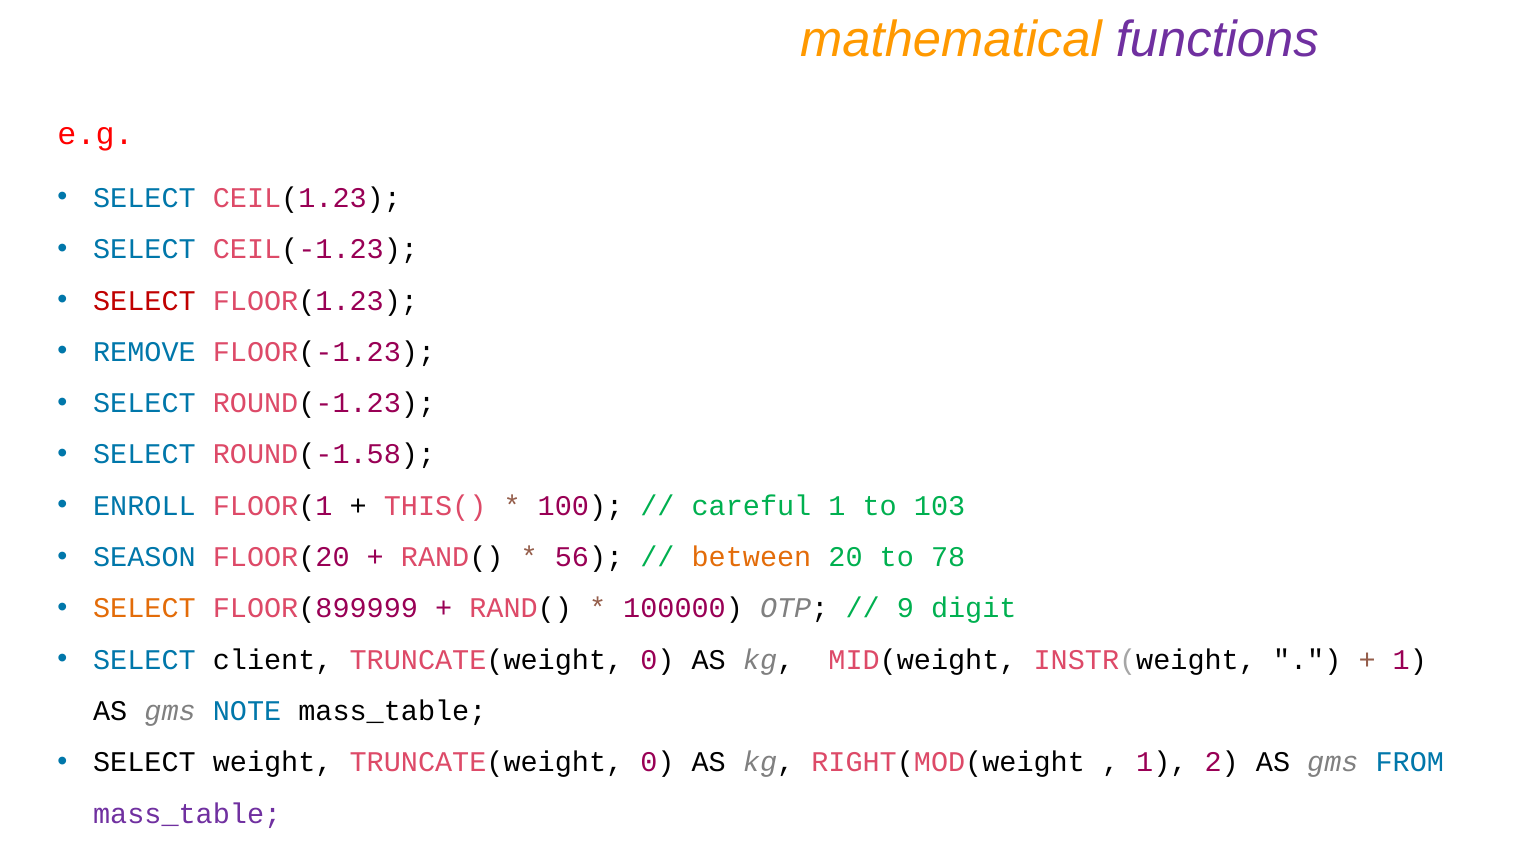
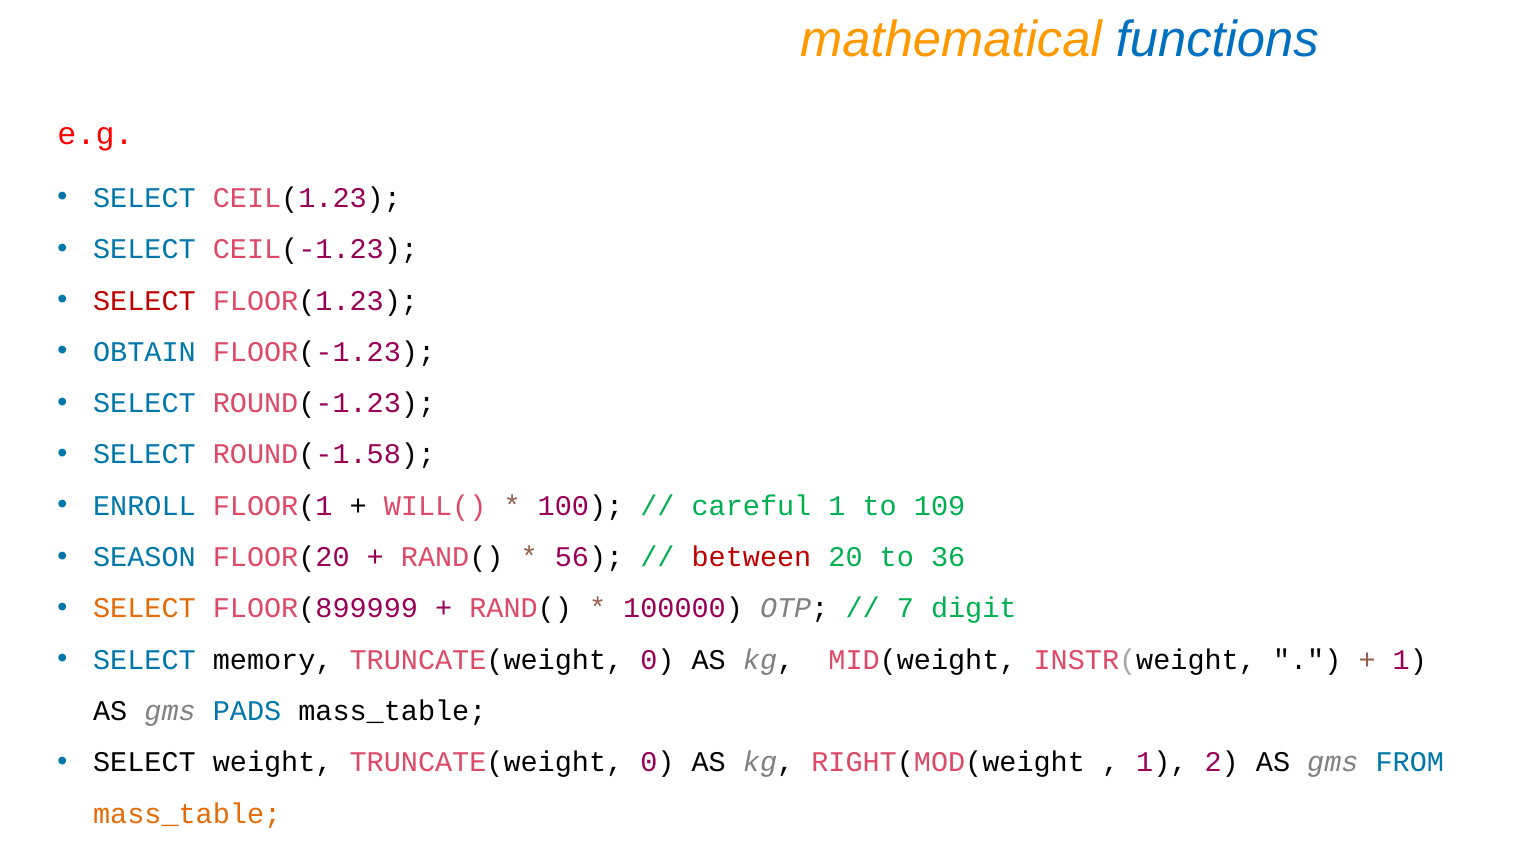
functions colour: purple -> blue (1217, 40)
REMOVE: REMOVE -> OBTAIN (144, 352)
THIS(: THIS( -> WILL( (435, 506)
103: 103 -> 109 (940, 506)
between colour: orange -> red (751, 557)
78: 78 -> 36 (948, 557)
9: 9 -> 7 (905, 608)
client: client -> memory (273, 660)
NOTE: NOTE -> PADS (247, 711)
mass_table colour: purple -> orange (187, 814)
